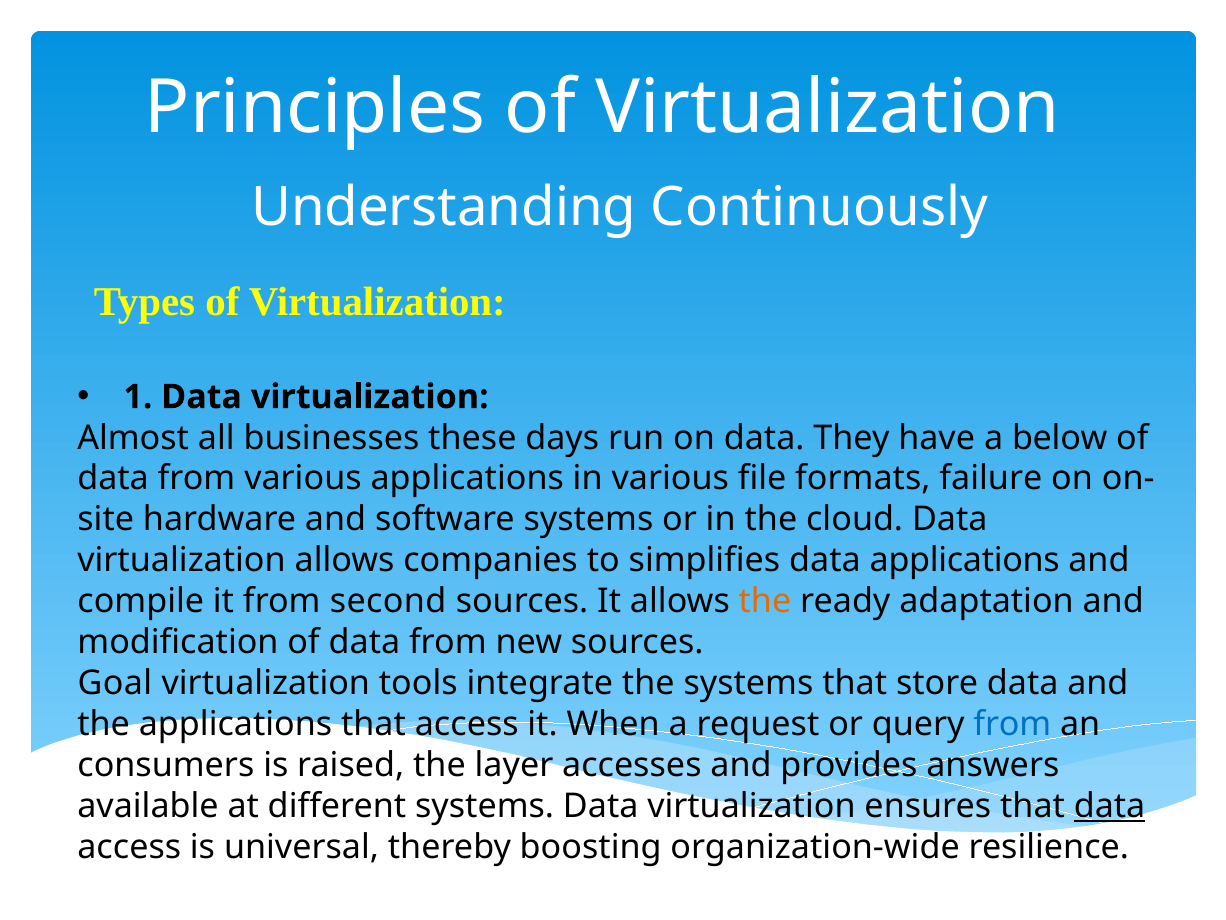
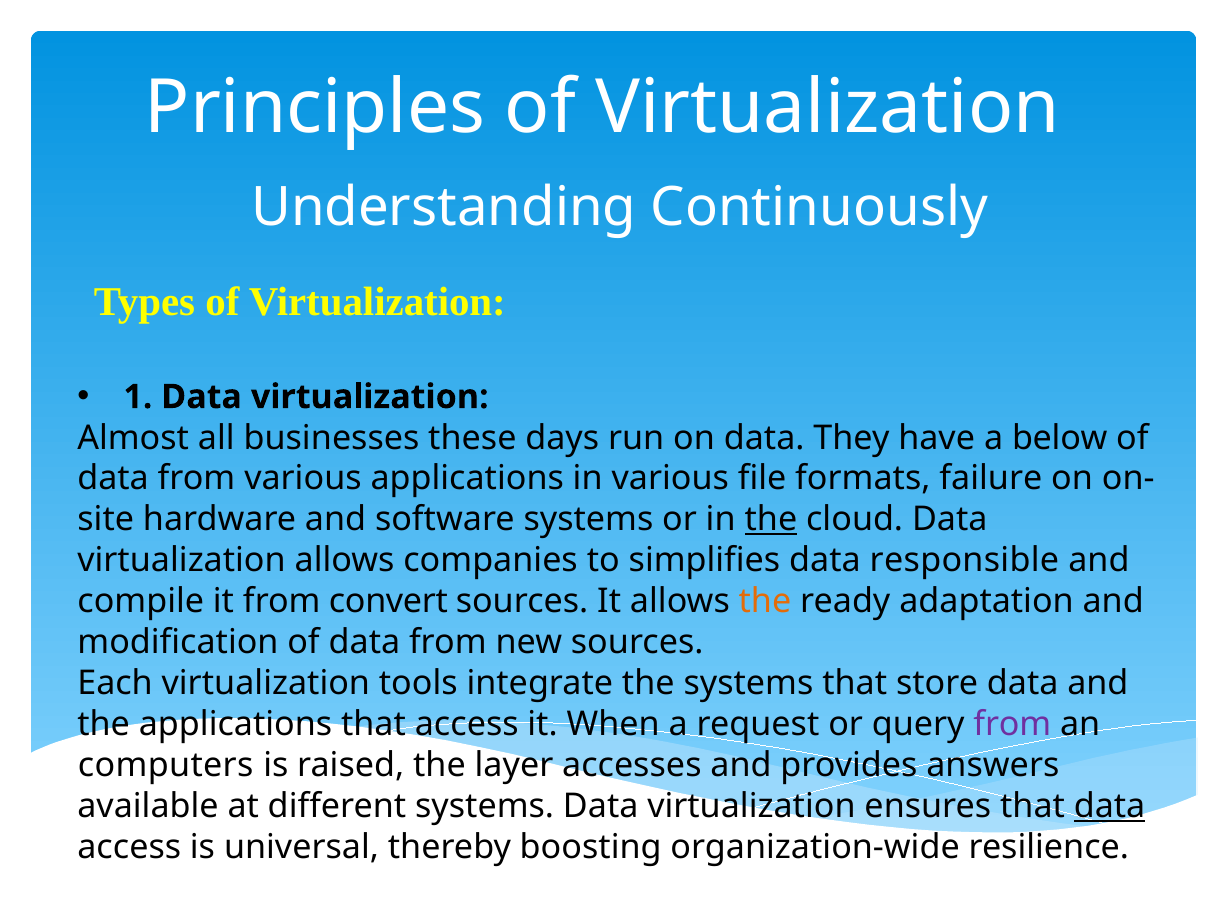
the underline: none -> present (771, 519)
data applications: applications -> responsible (964, 560)
second: second -> convert (388, 601)
Goal: Goal -> Each (115, 683)
from colour: blue -> purple (1012, 724)
consumers: consumers -> computers (166, 765)
